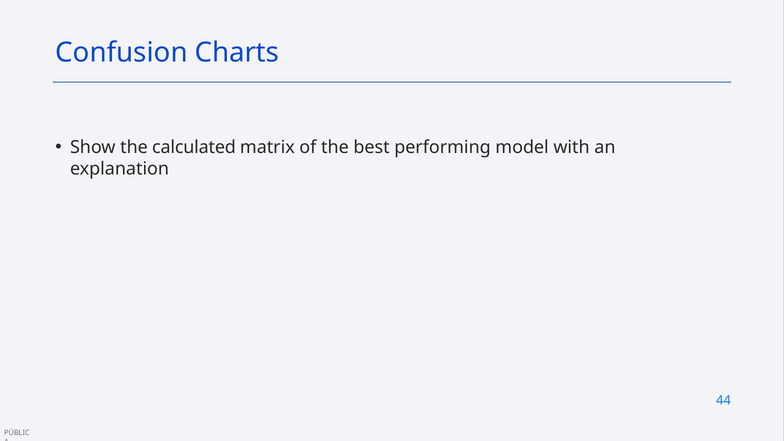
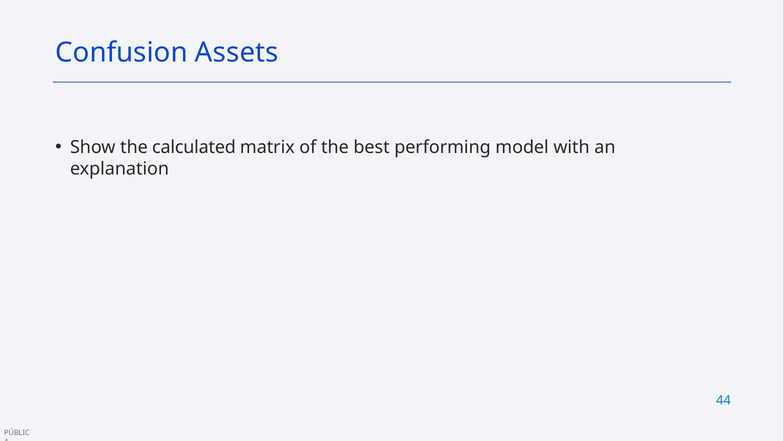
Charts: Charts -> Assets (237, 52)
